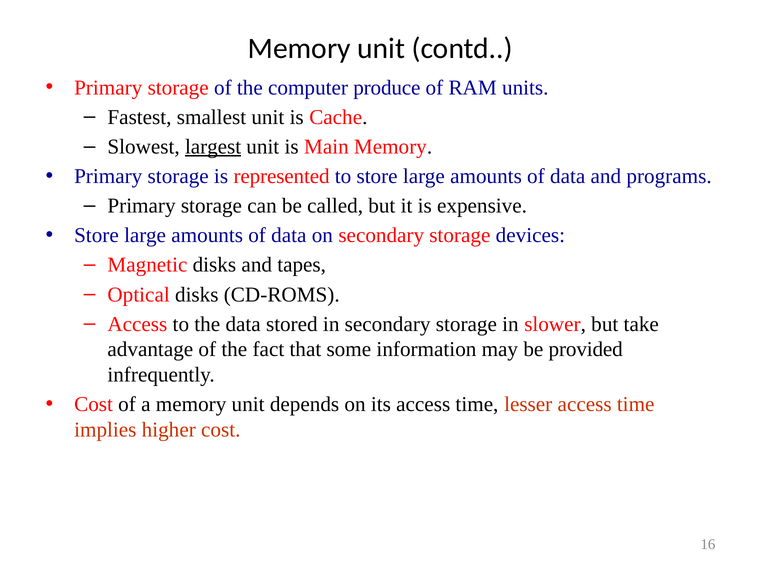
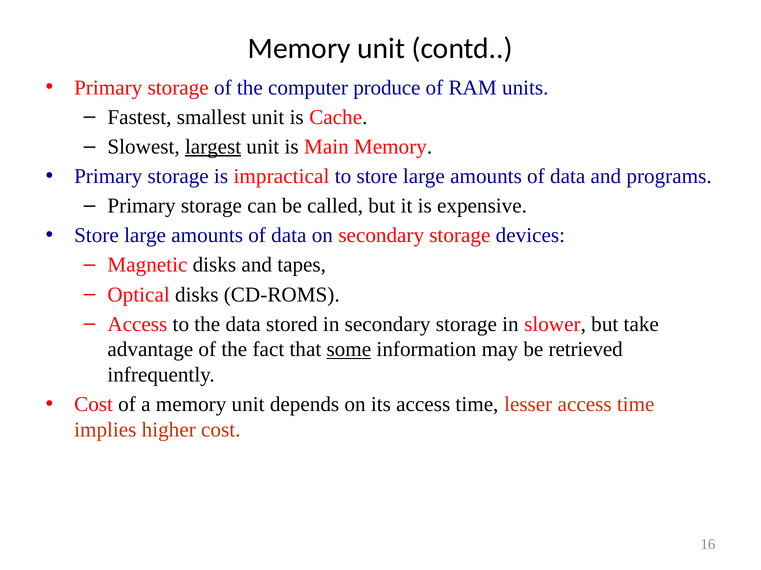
represented: represented -> impractical (281, 177)
some underline: none -> present (349, 350)
provided: provided -> retrieved (586, 350)
